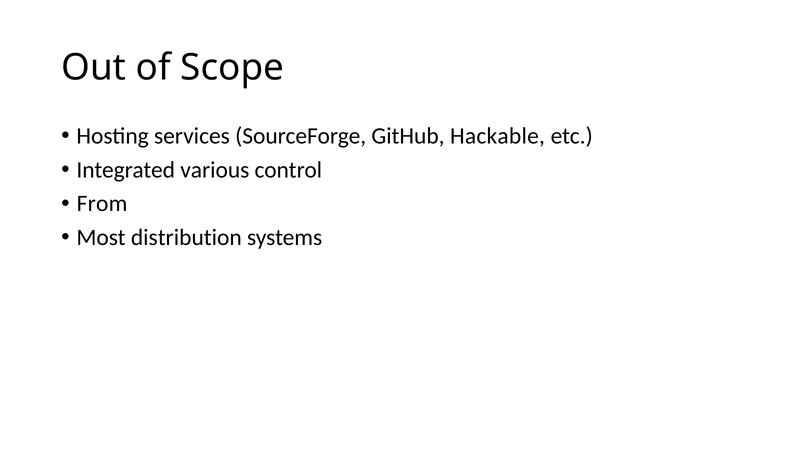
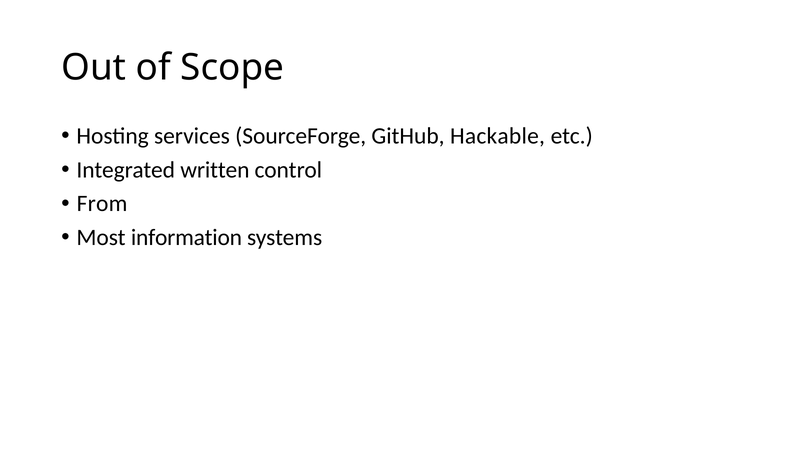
various: various -> written (215, 170)
distribution: distribution -> information (186, 237)
